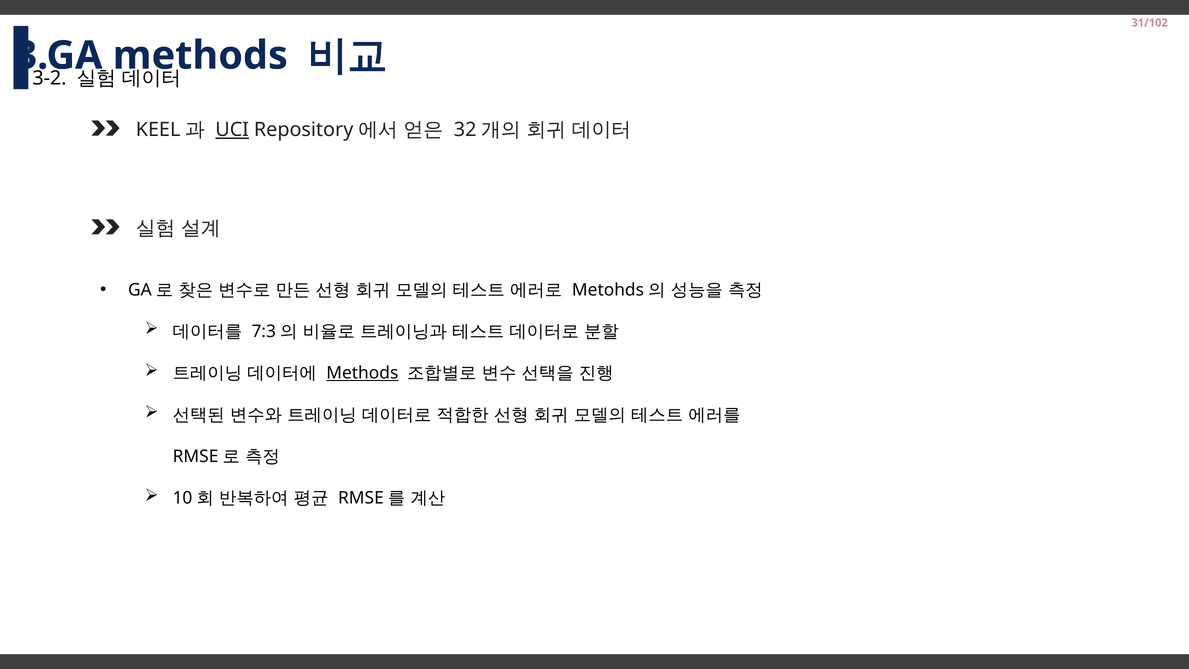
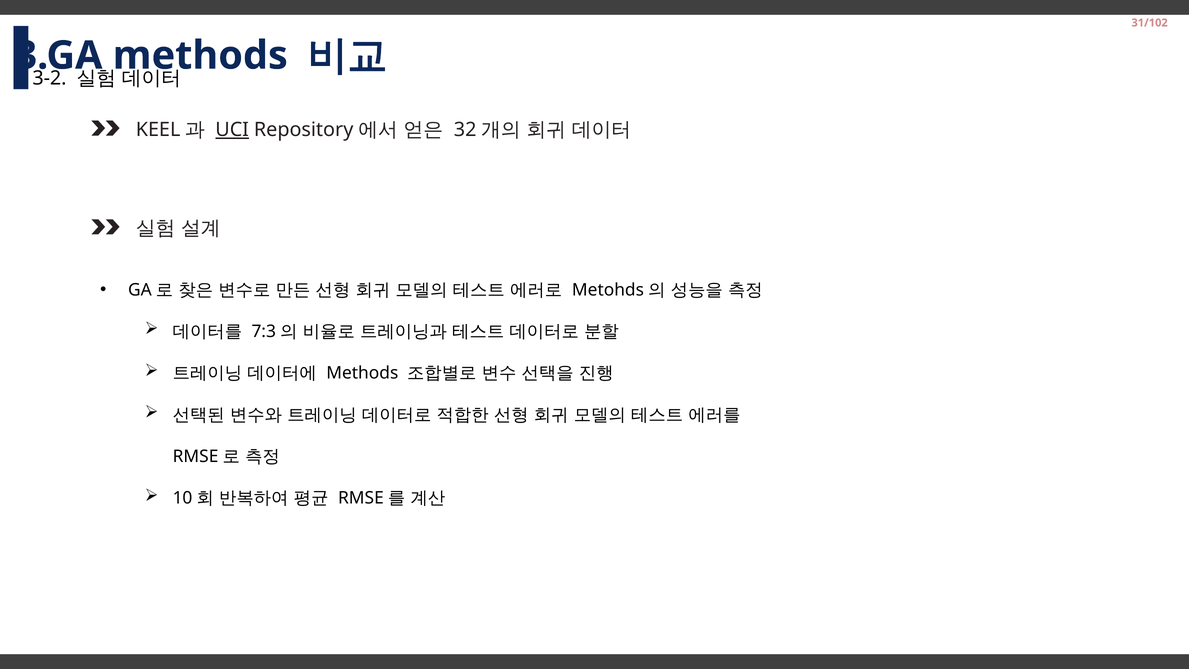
Methods underline: present -> none (362, 373)
